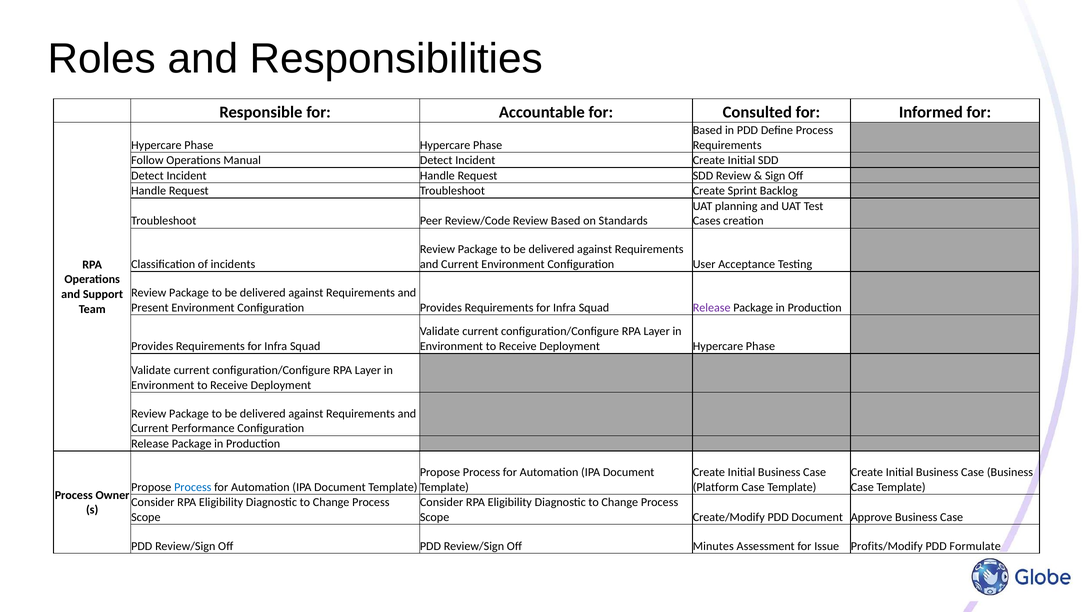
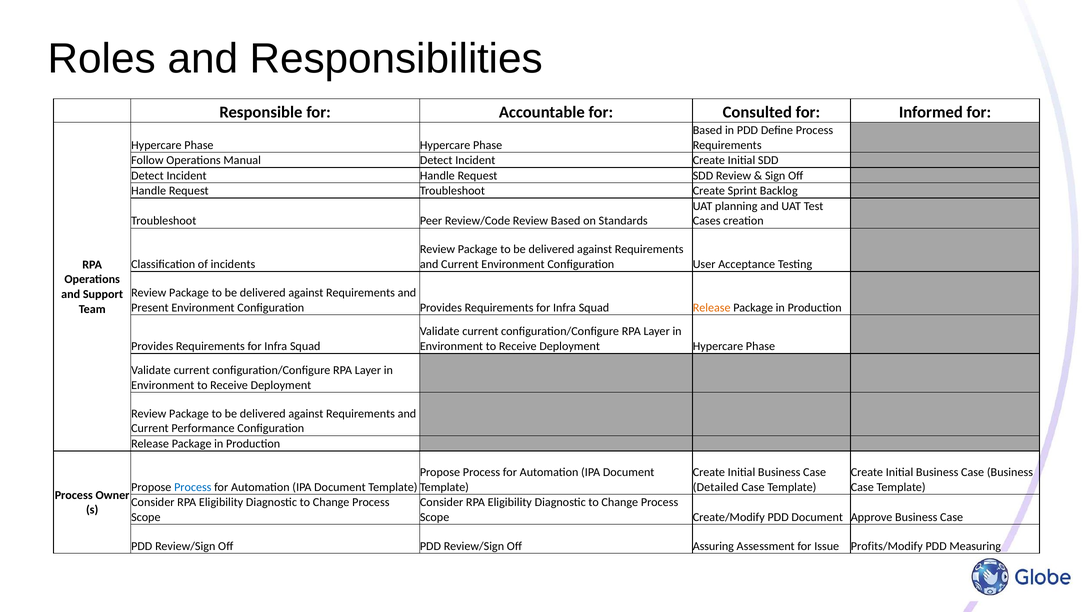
Release colour: purple -> orange (712, 308)
Platform: Platform -> Detailed (716, 487)
Minutes: Minutes -> Assuring (713, 546)
Formulate: Formulate -> Measuring (975, 546)
